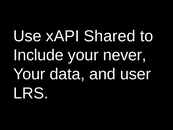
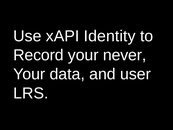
Shared: Shared -> Identity (110, 36)
Include: Include -> Record (38, 55)
